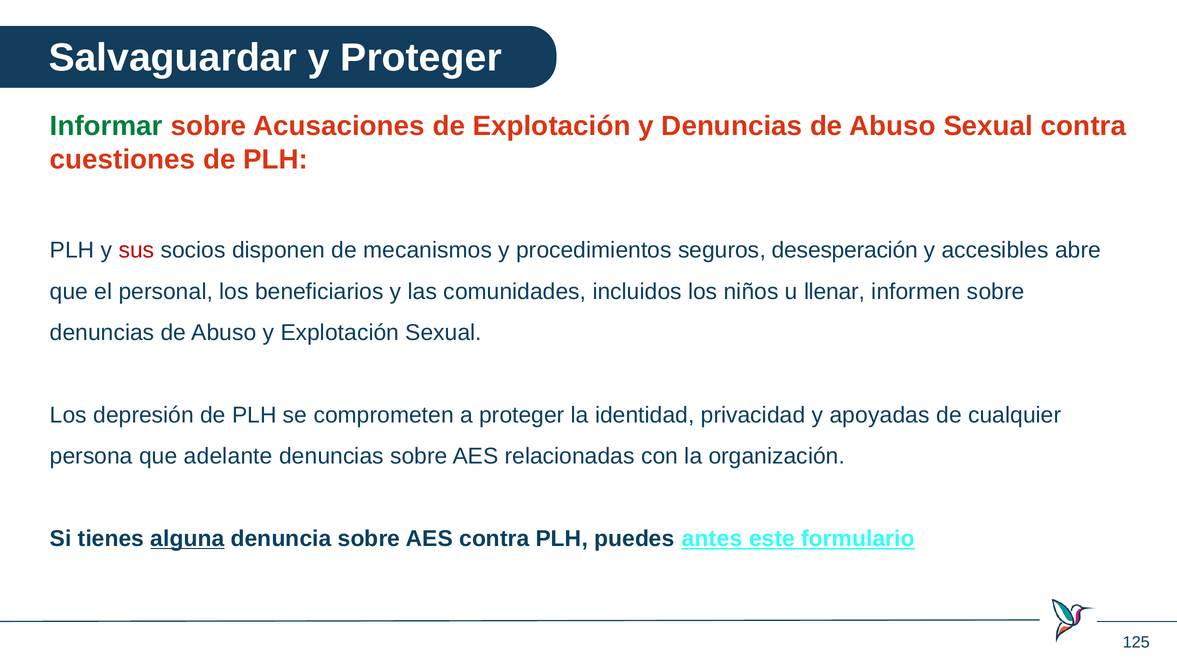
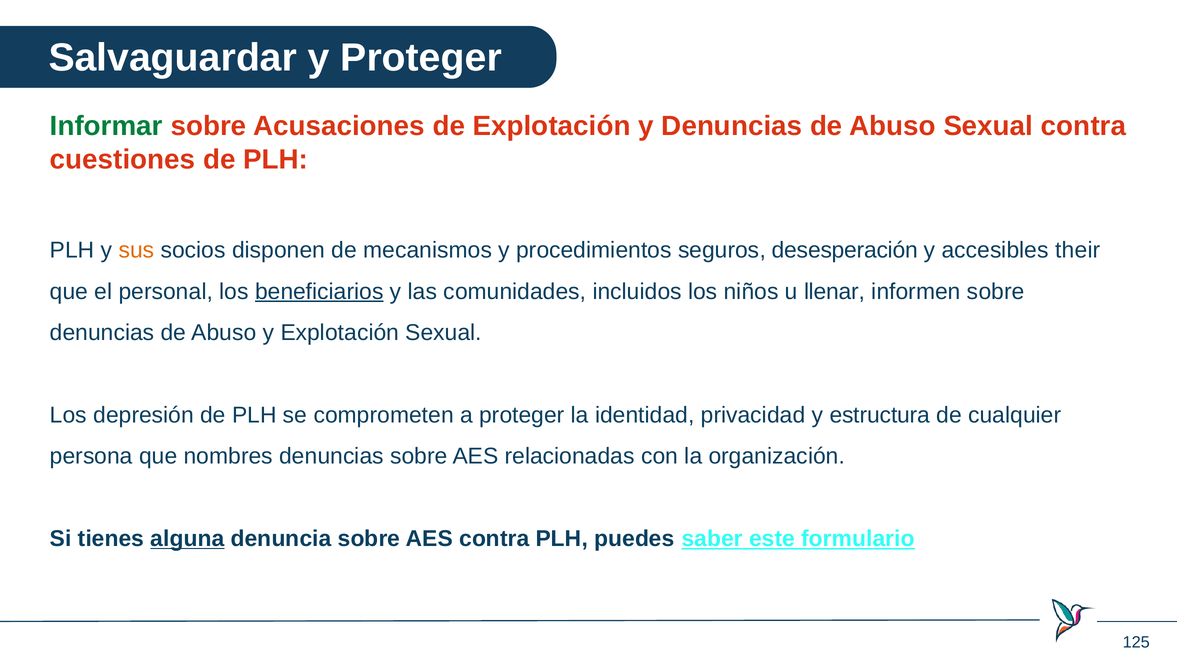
sus colour: red -> orange (137, 250)
abre: abre -> their (1078, 250)
beneficiarios underline: none -> present (319, 292)
apoyadas: apoyadas -> estructura (880, 415)
adelante: adelante -> nombres (228, 456)
antes: antes -> saber (712, 539)
